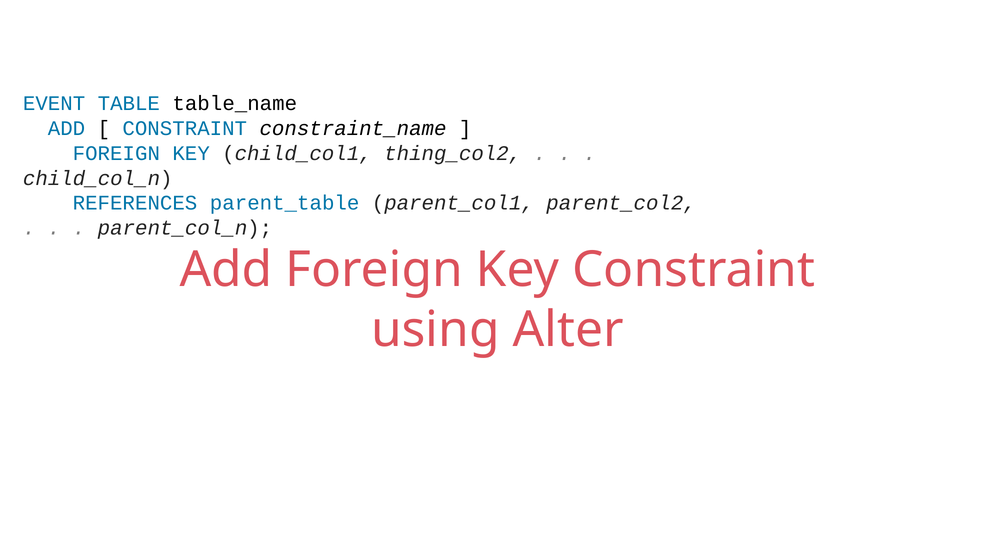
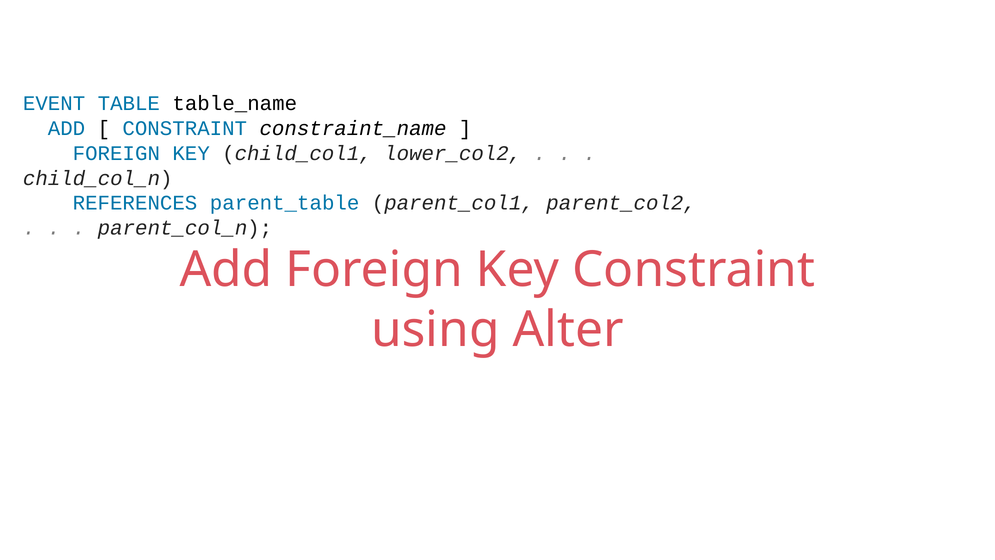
thing_col2: thing_col2 -> lower_col2 (453, 153)
